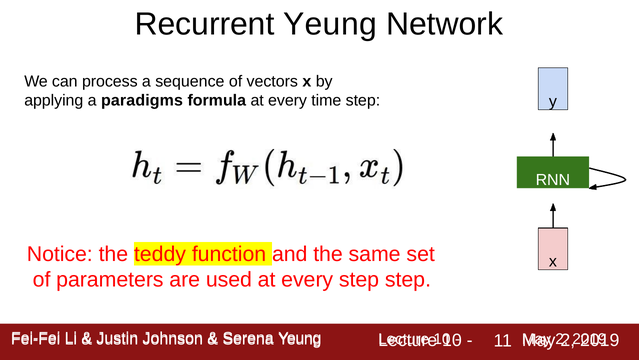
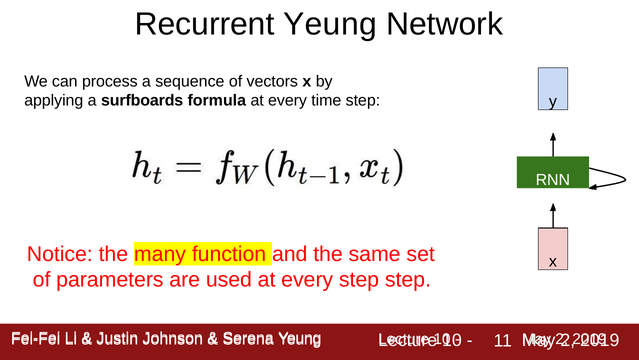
paradigms: paradigms -> surfboards (142, 100)
teddy: teddy -> many (160, 254)
